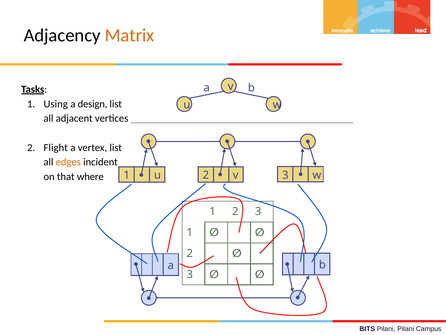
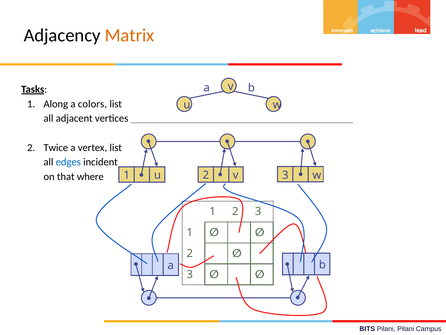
Using: Using -> Along (56, 104)
design: design -> colors (92, 104)
Flight: Flight -> Twice (56, 147)
edges colour: orange -> blue (68, 162)
